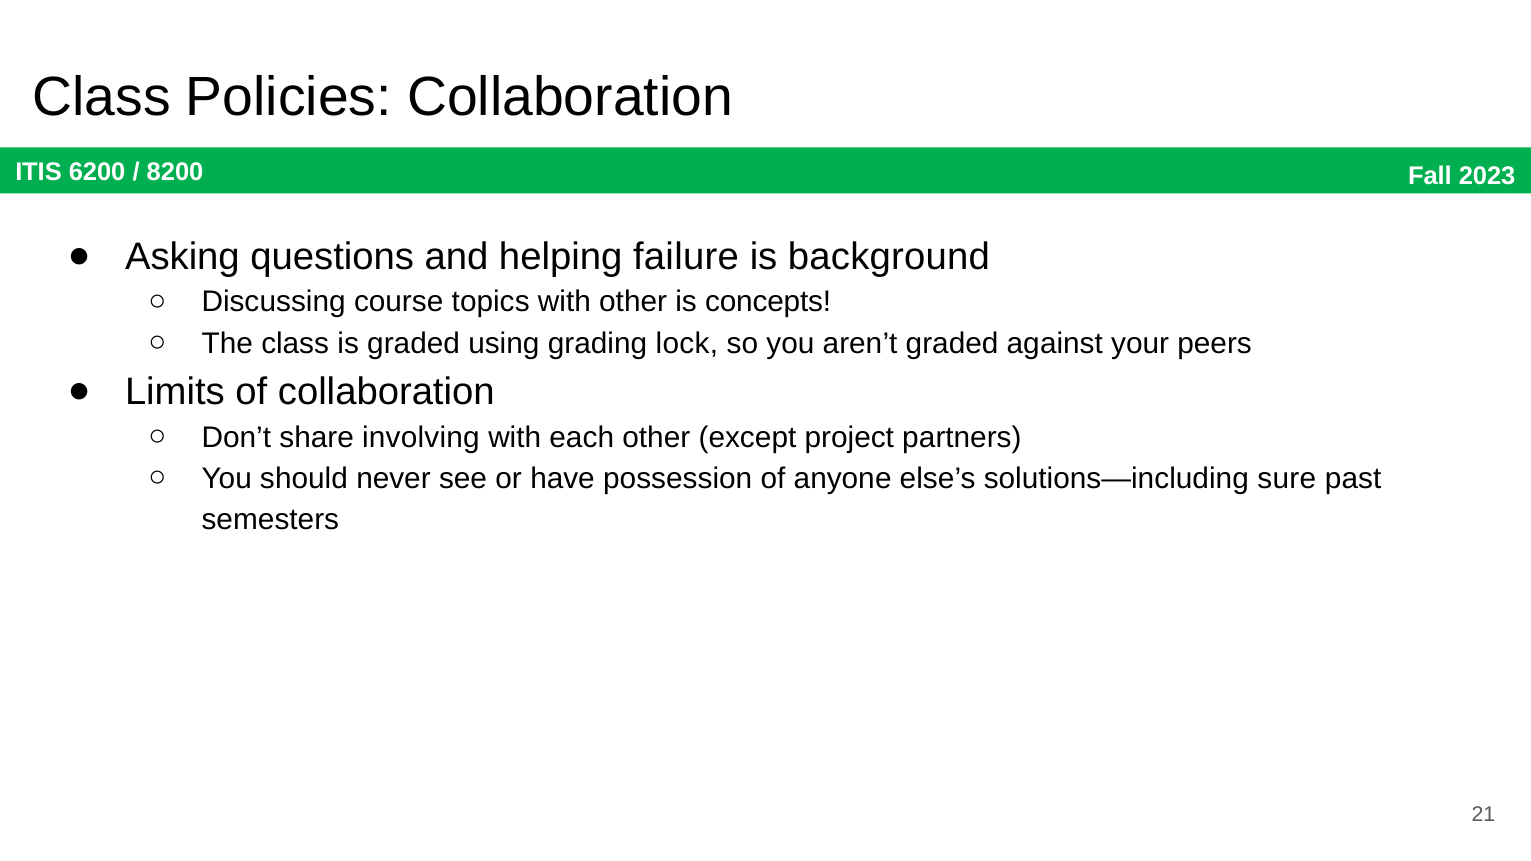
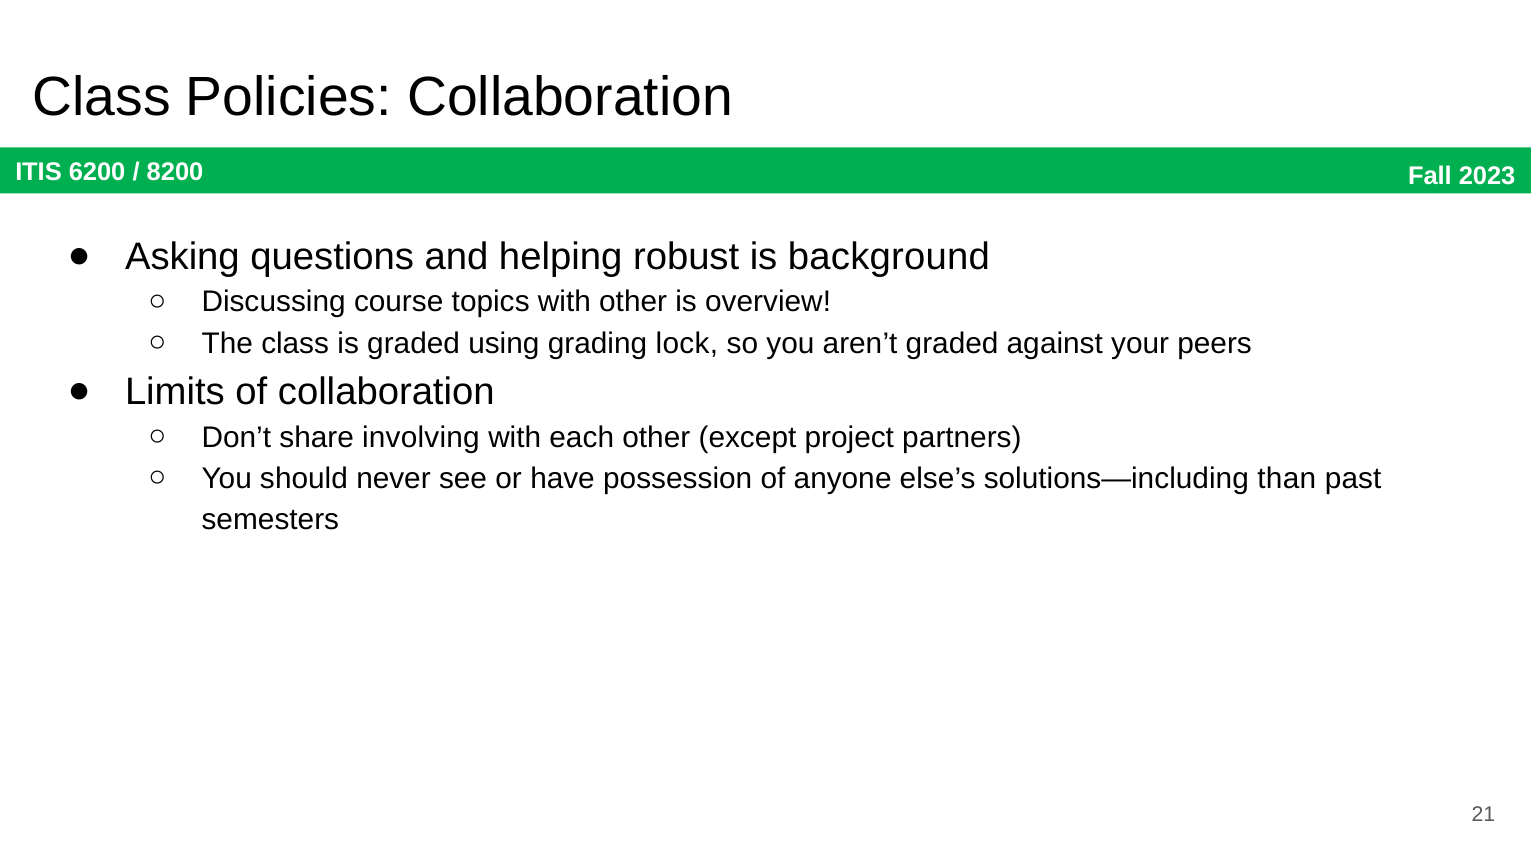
failure: failure -> robust (686, 257)
concepts: concepts -> overview (768, 302)
sure: sure -> than (1287, 479)
